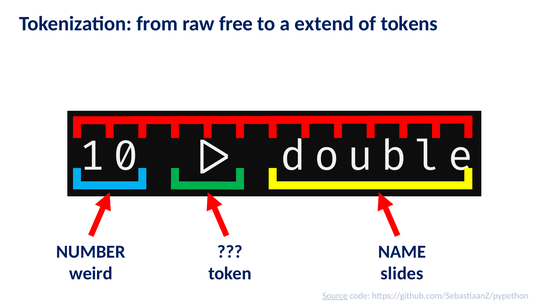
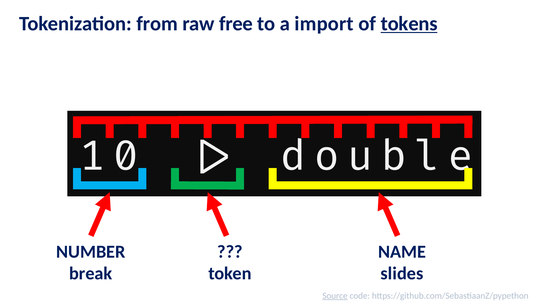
extend: extend -> import (324, 24)
tokens underline: none -> present (409, 24)
weird: weird -> break (91, 274)
